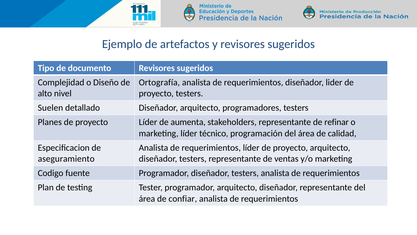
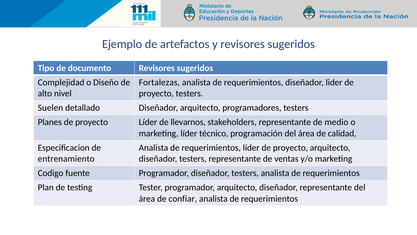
Ortografía: Ortografía -> Fortalezas (159, 82)
aumenta: aumenta -> llevarnos (188, 122)
refinar: refinar -> medio (336, 122)
aseguramiento: aseguramiento -> entrenamiento (66, 159)
